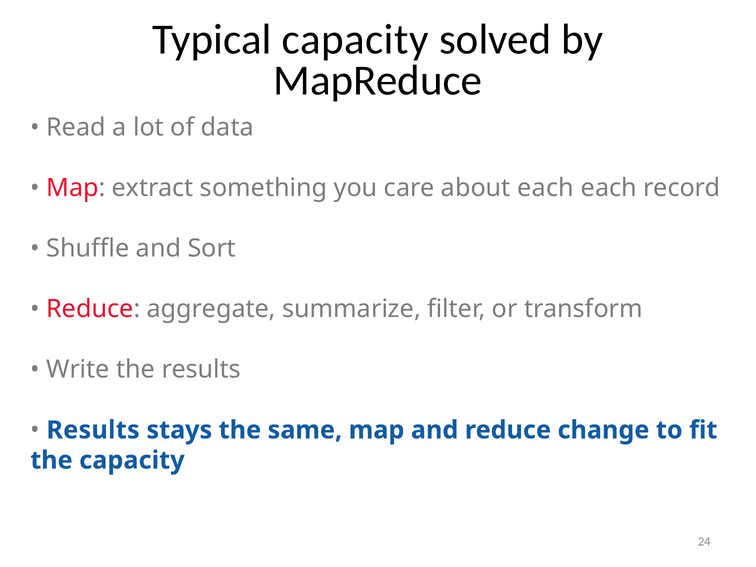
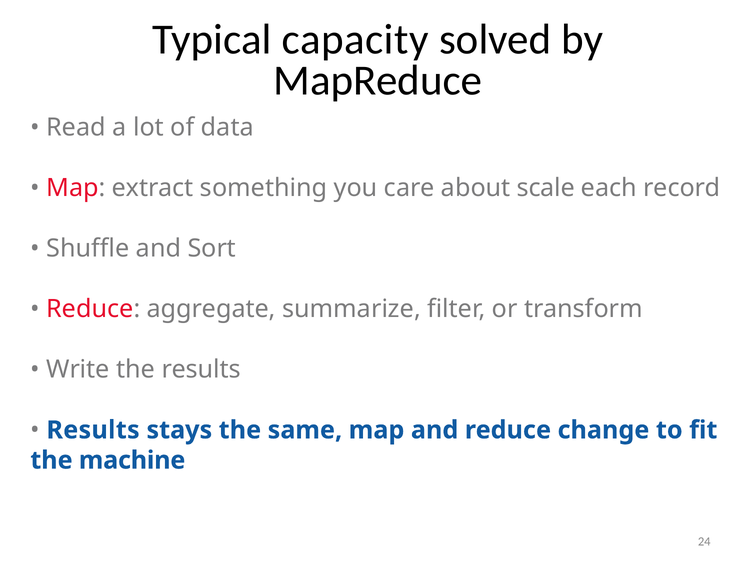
about each: each -> scale (546, 188)
the capacity: capacity -> machine (132, 460)
